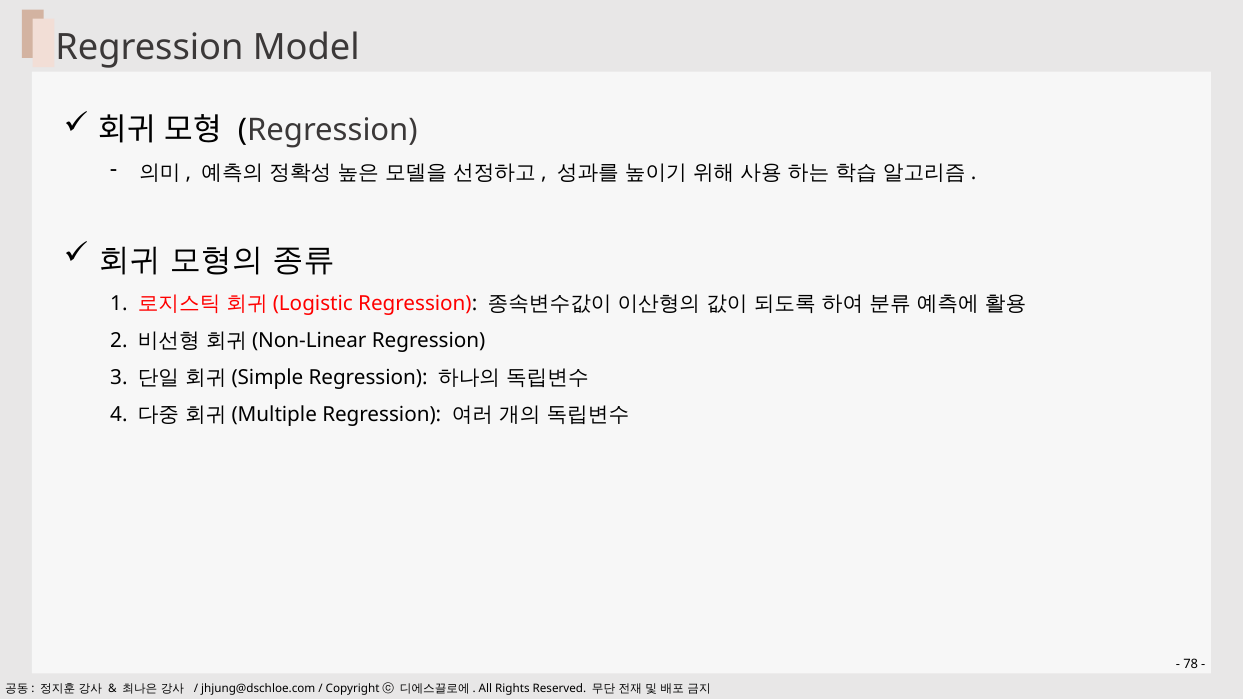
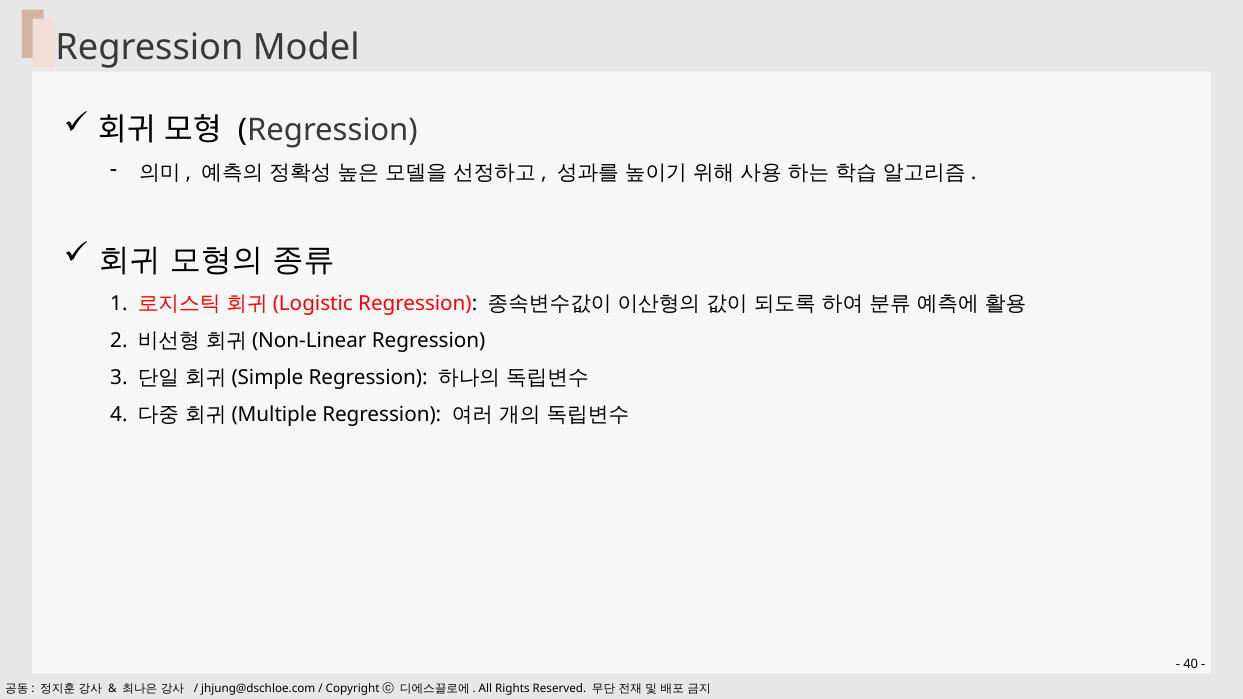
78: 78 -> 40 (1191, 665)
